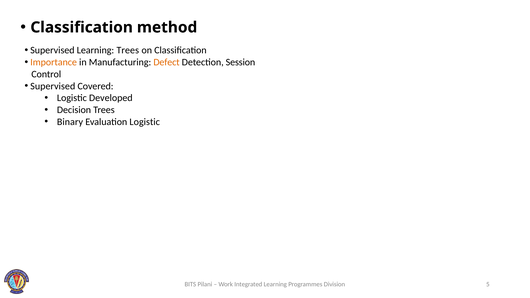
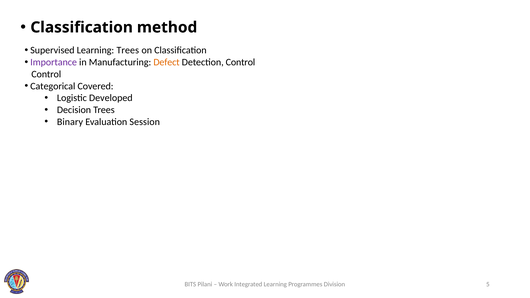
Importance colour: orange -> purple (54, 62)
Detection Session: Session -> Control (240, 62)
Supervised: Supervised -> Categorical (53, 86)
Evaluation Logistic: Logistic -> Session (145, 122)
